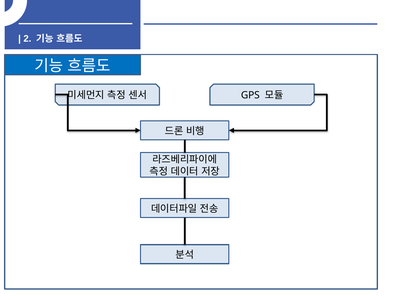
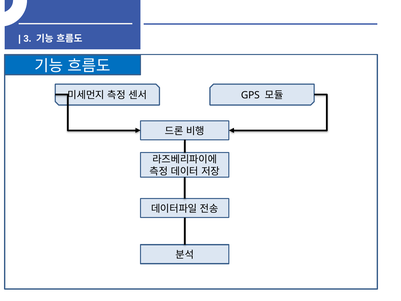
2: 2 -> 3 (27, 39)
